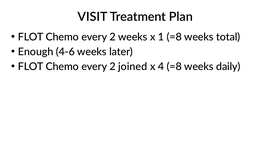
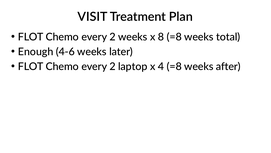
1: 1 -> 8 (161, 37)
joined: joined -> laptop (133, 66)
daily: daily -> after (228, 66)
